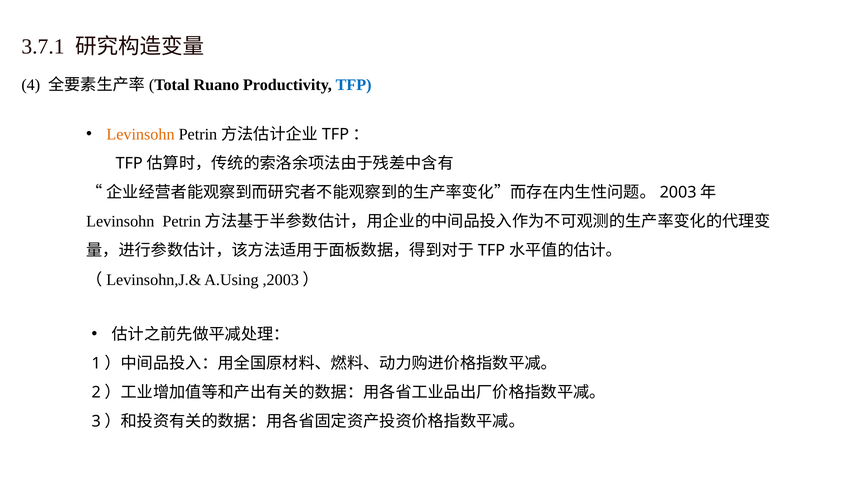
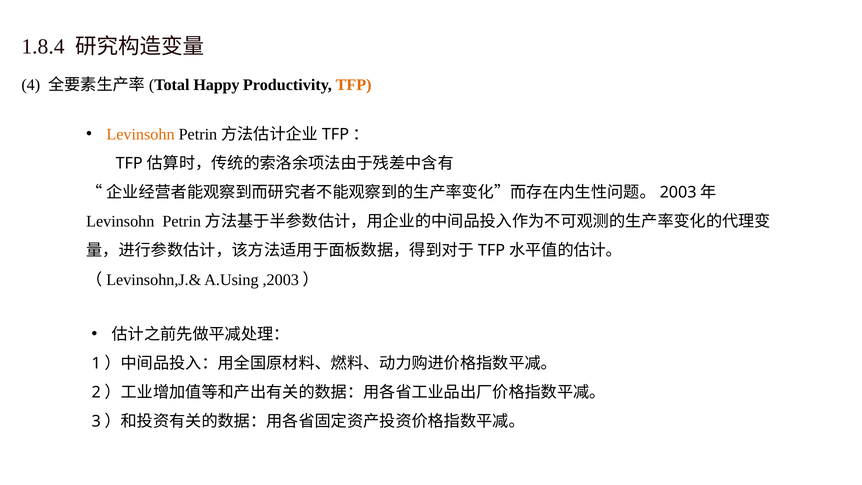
3.7.1: 3.7.1 -> 1.8.4 (43, 47)
Ruano: Ruano -> Happy (216, 85)
TFP colour: blue -> orange (354, 85)
